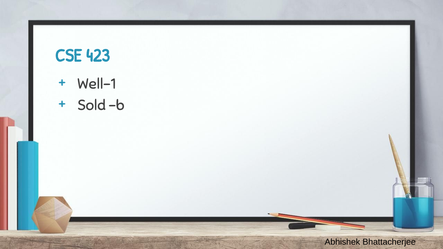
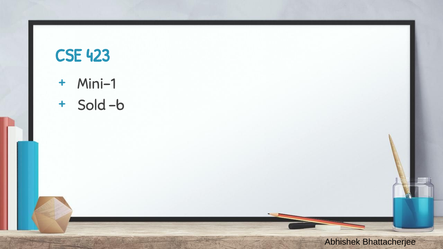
Well-1: Well-1 -> Mini-1 (97, 84)
